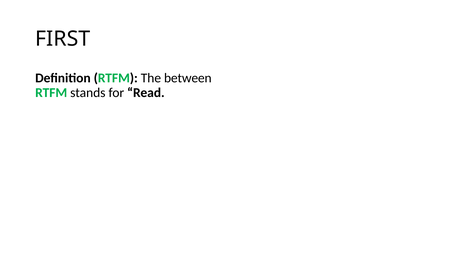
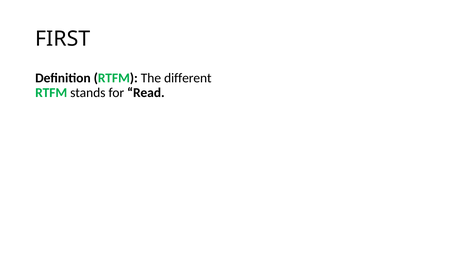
between: between -> different (188, 78)
